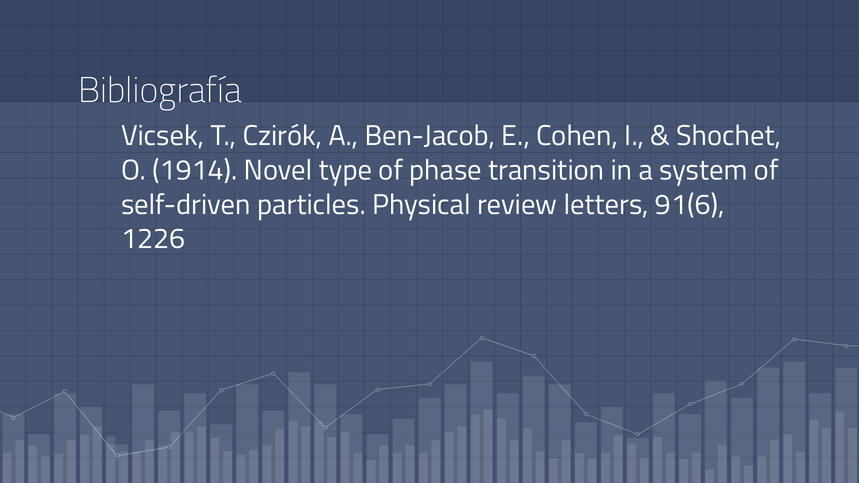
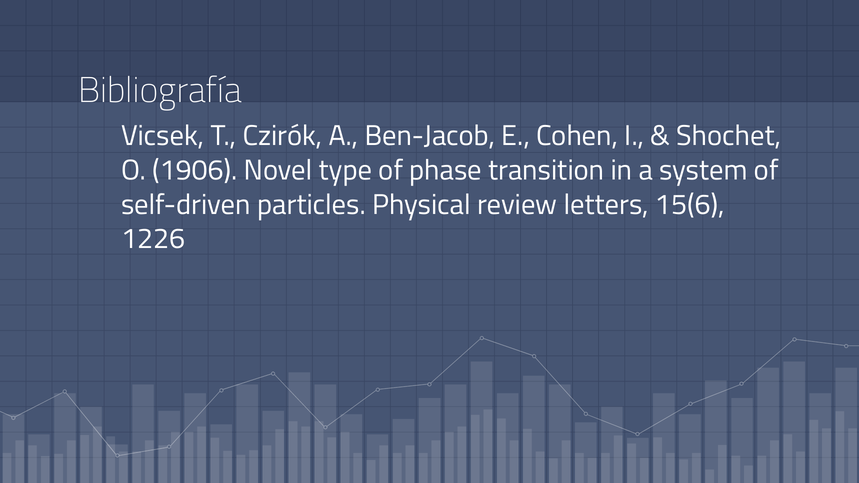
1914: 1914 -> 1906 (195, 170)
91(6: 91(6 -> 15(6 (690, 205)
